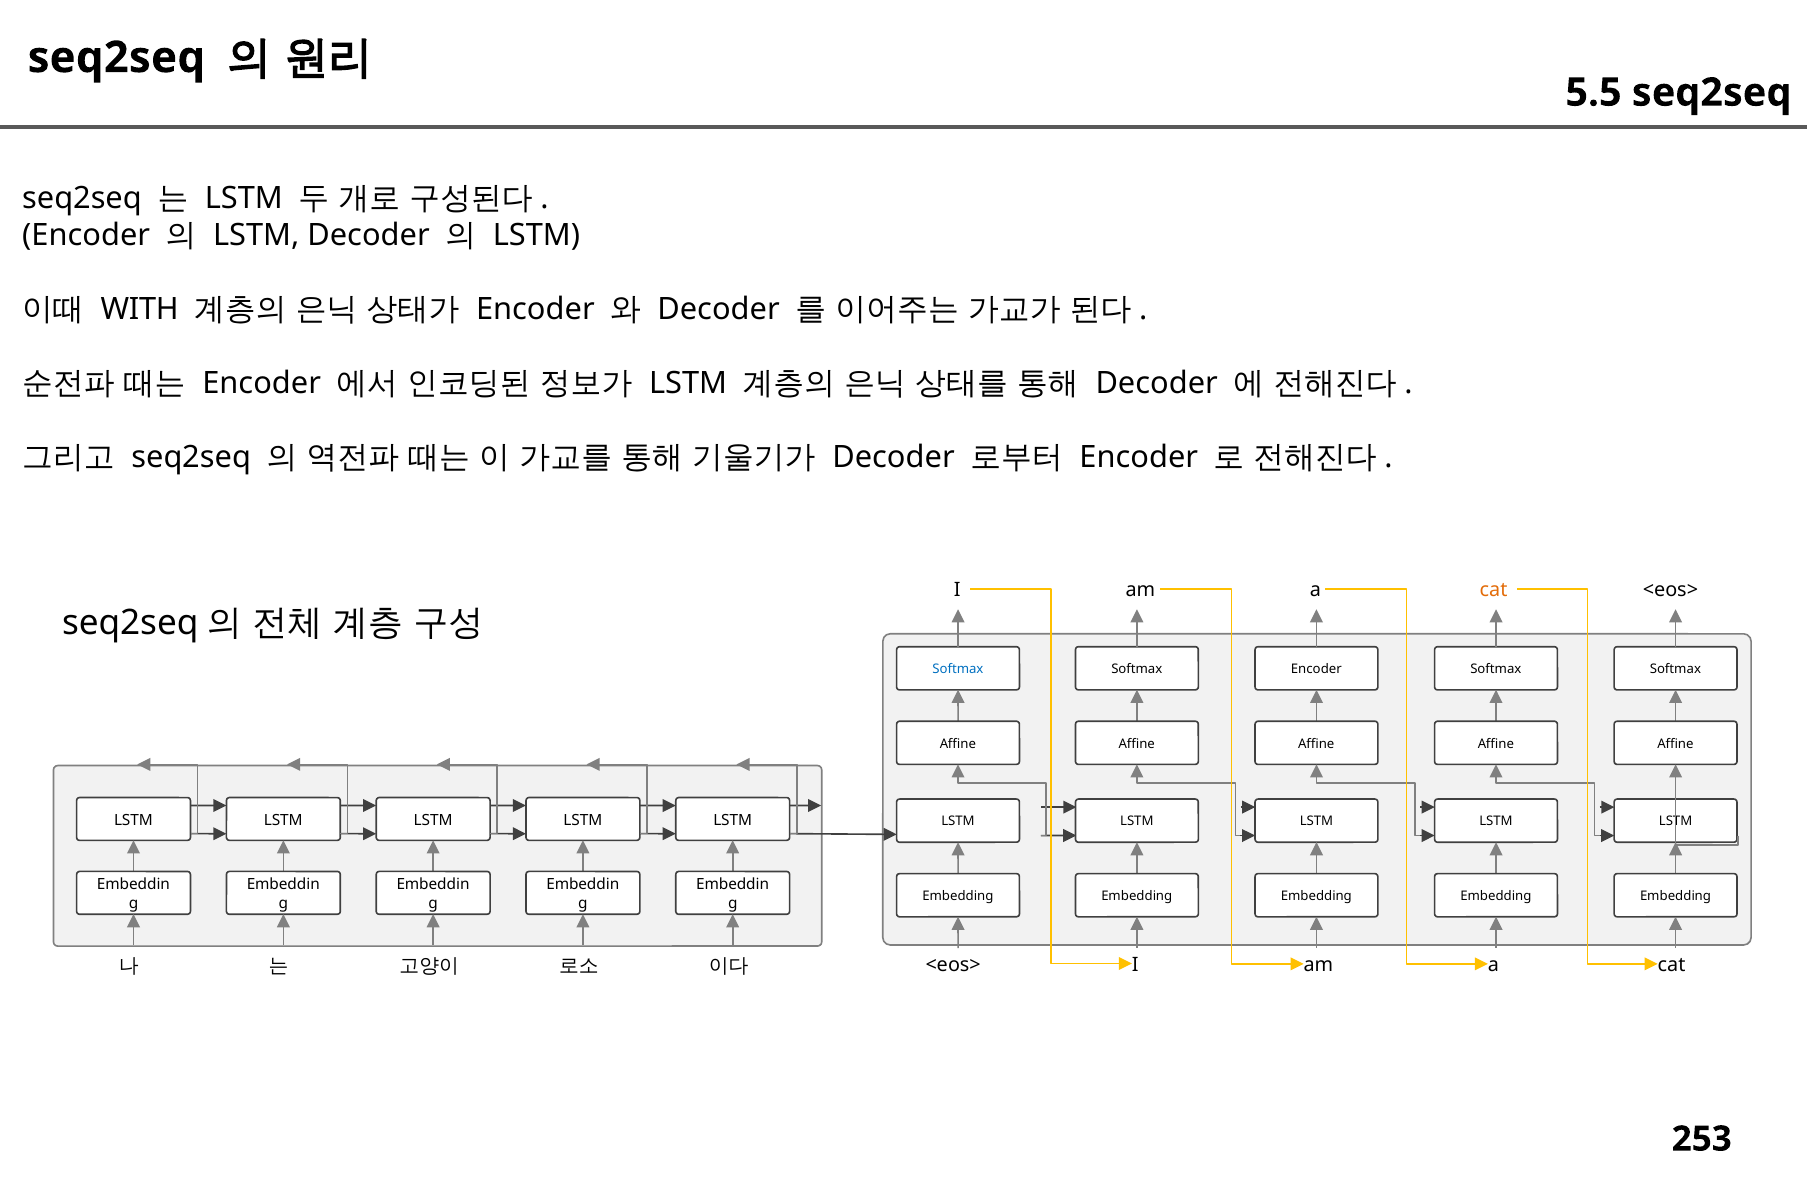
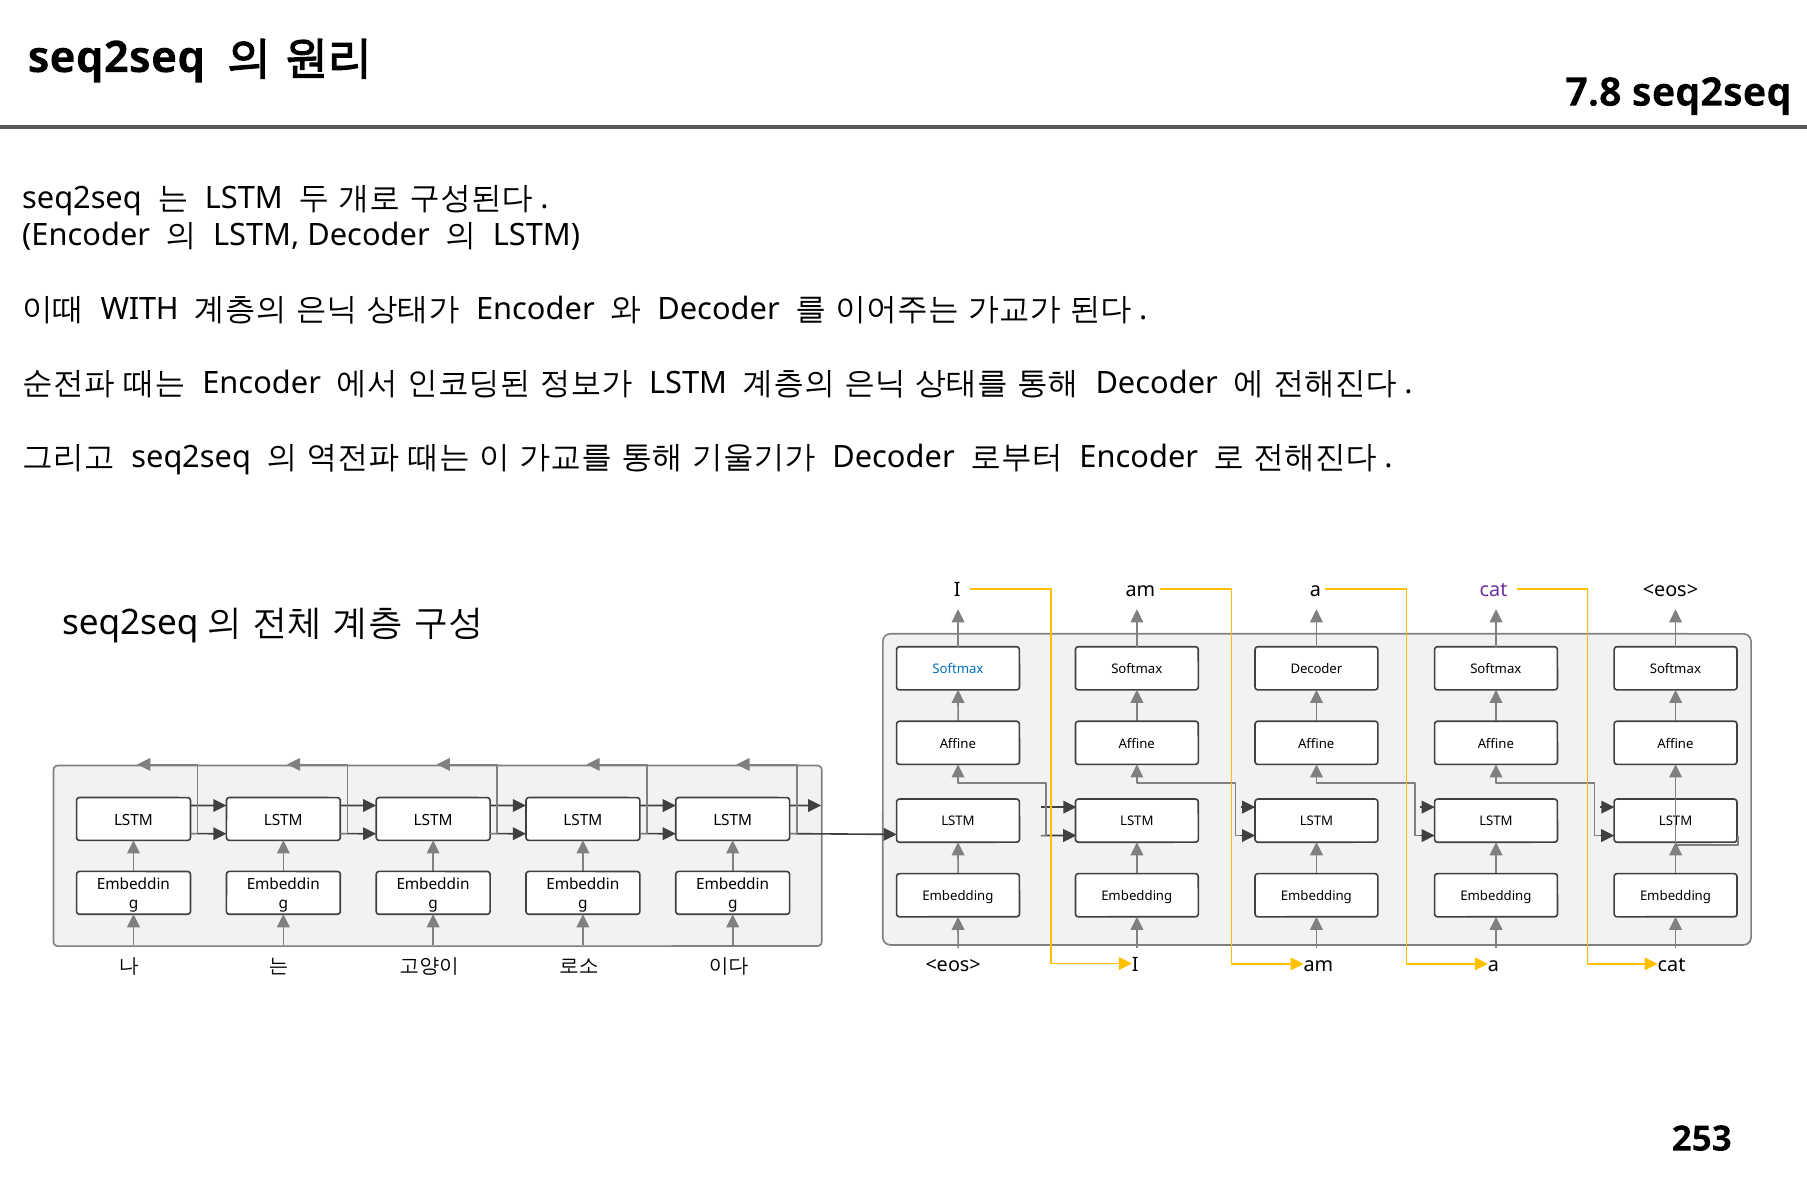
5.5: 5.5 -> 7.8 (1593, 93)
cat colour: orange -> purple (1494, 590)
Encoder: Encoder -> Decoder (1316, 669)
